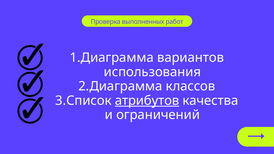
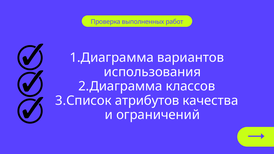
атрибутов underline: present -> none (147, 101)
